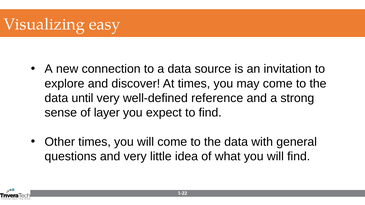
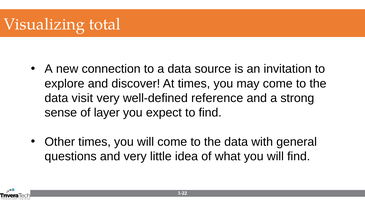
easy: easy -> total (105, 24)
until: until -> visit (82, 98)
